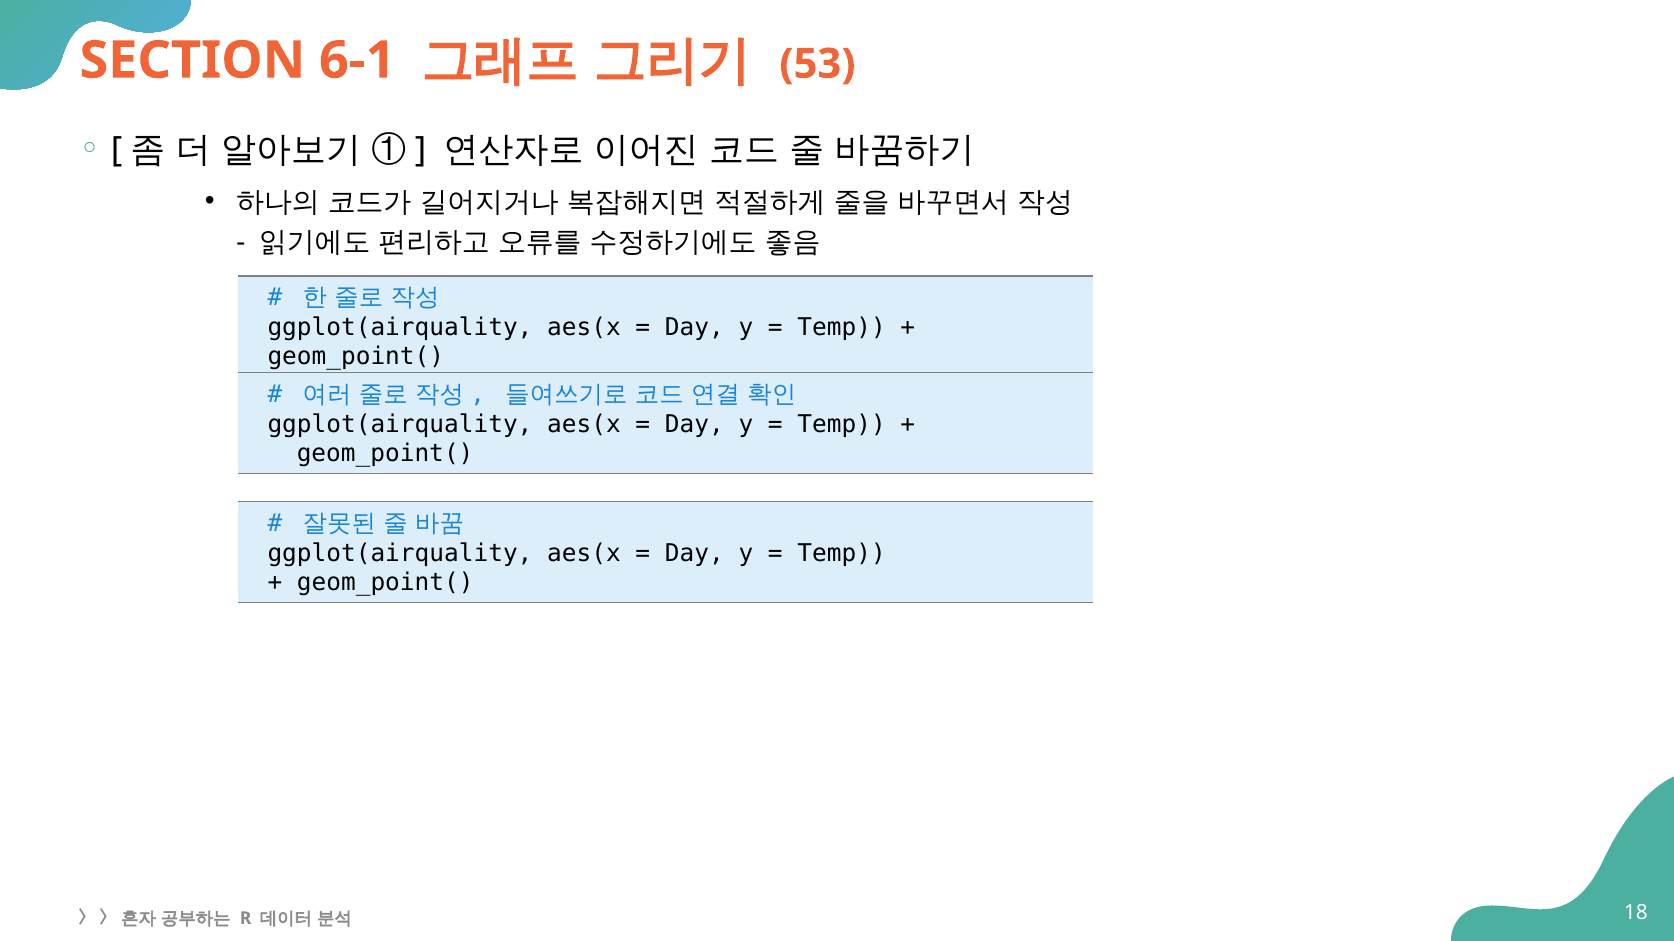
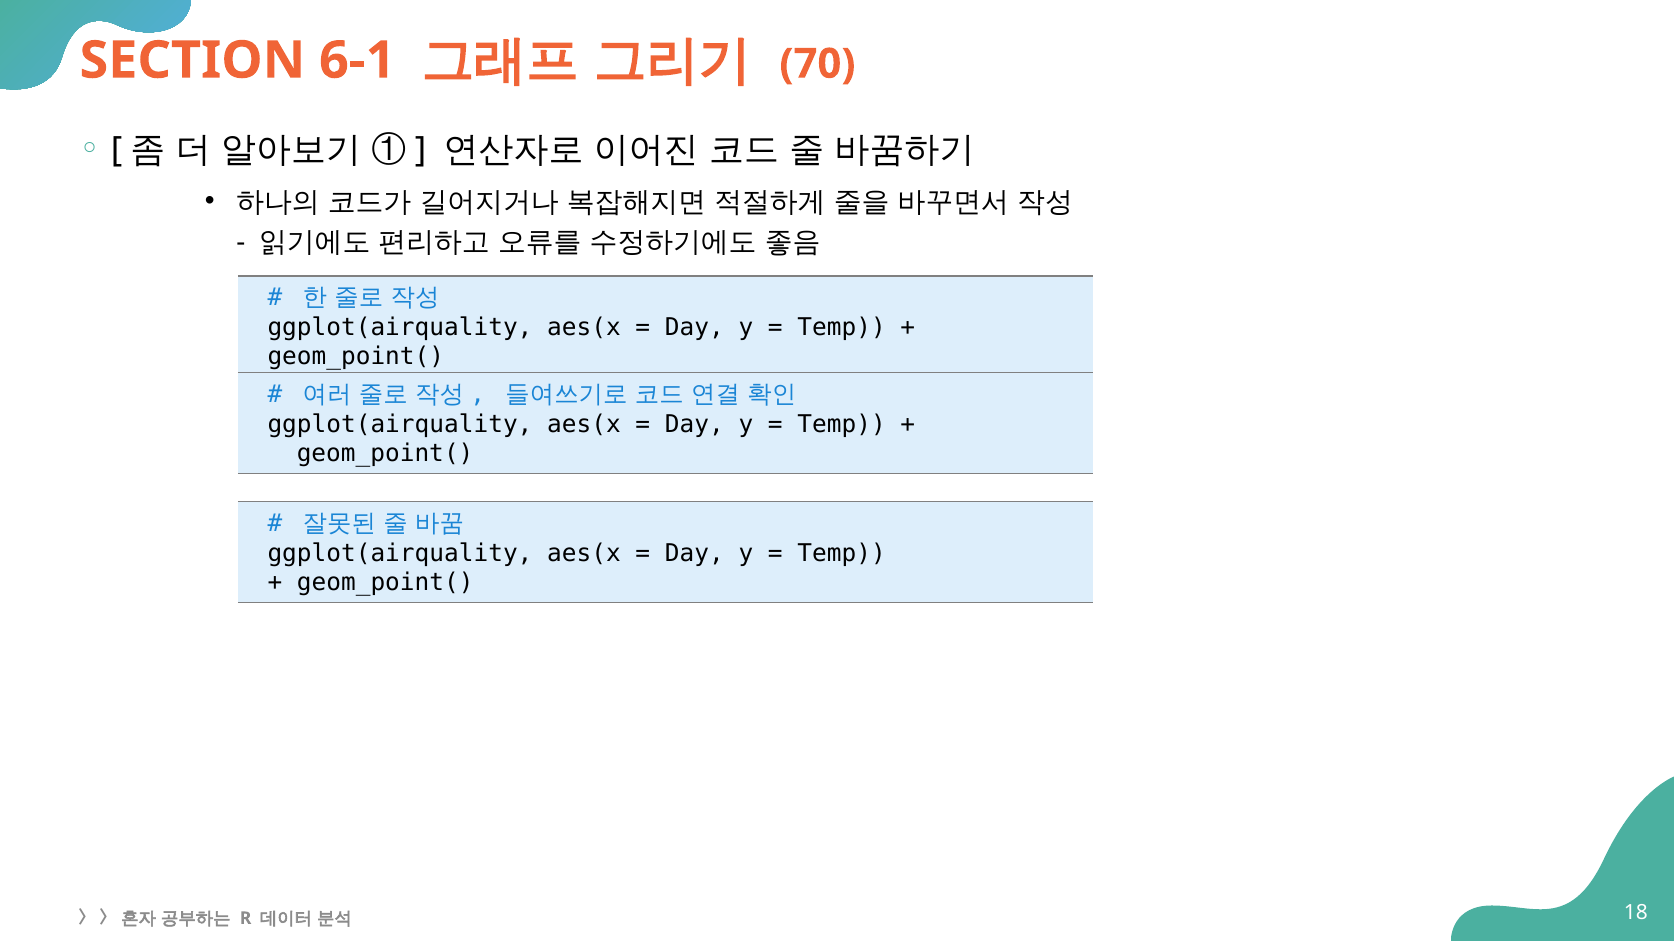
53: 53 -> 70 (817, 64)
